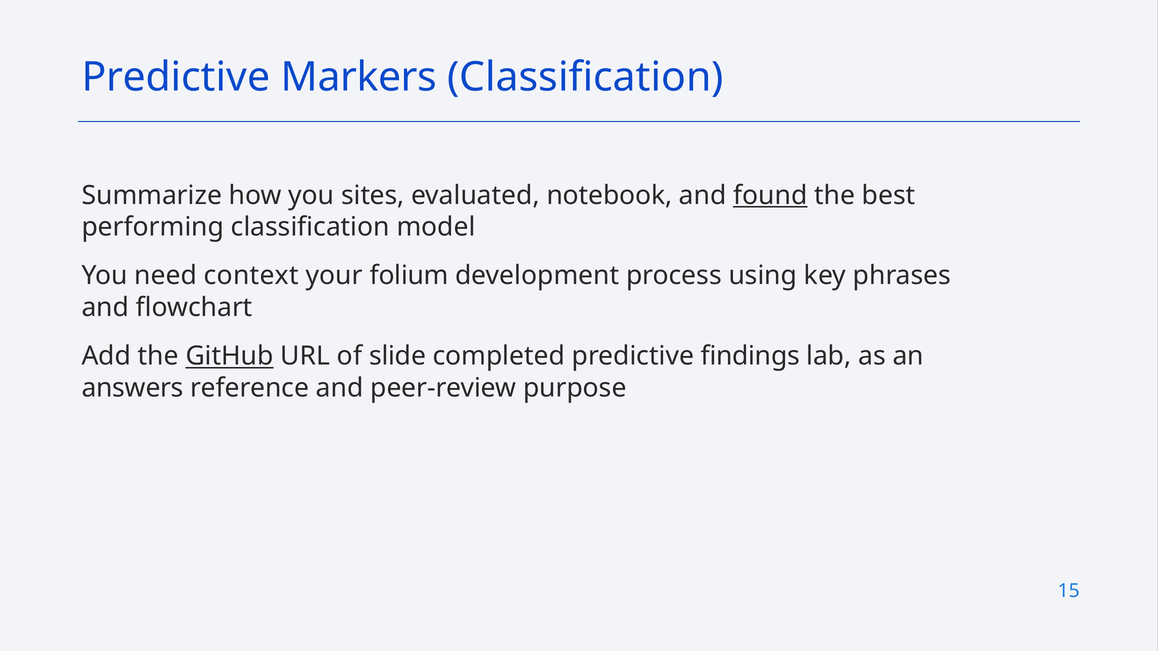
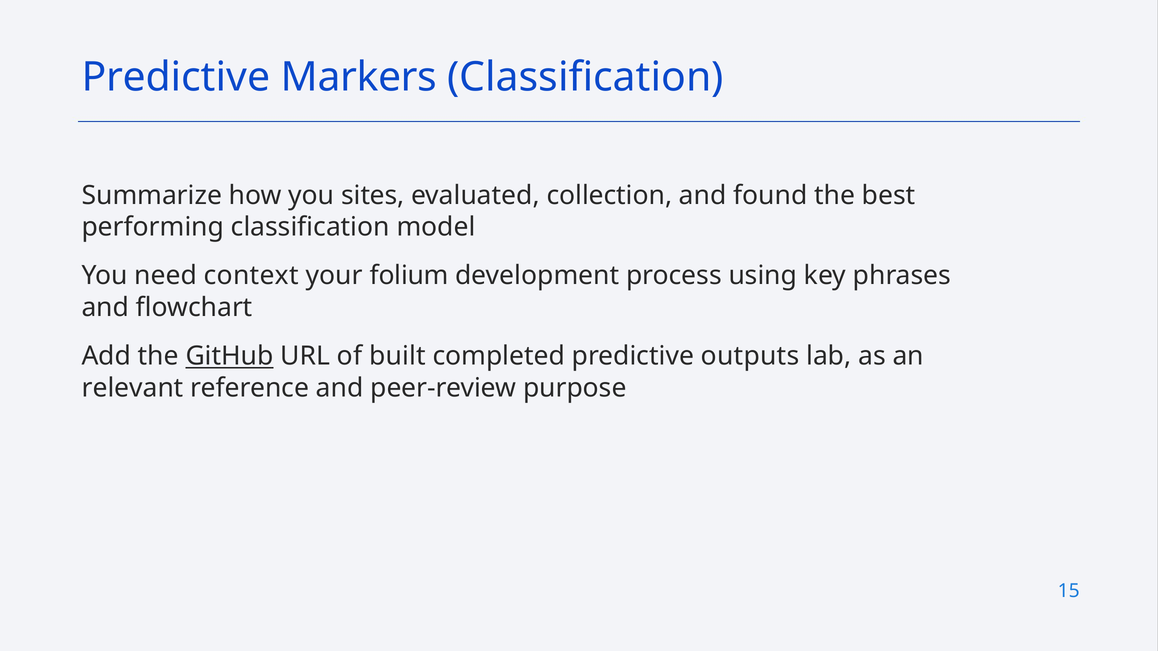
notebook: notebook -> collection (609, 195)
found underline: present -> none (770, 195)
slide: slide -> built (397, 356)
findings: findings -> outputs (750, 356)
answers: answers -> relevant (133, 388)
